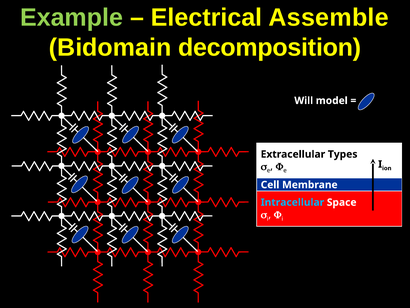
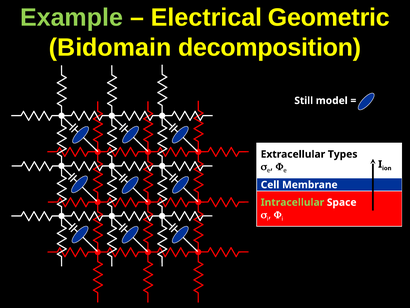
Assemble: Assemble -> Geometric (329, 17)
Will: Will -> Still (304, 100)
Intracellular colour: light blue -> light green (292, 202)
